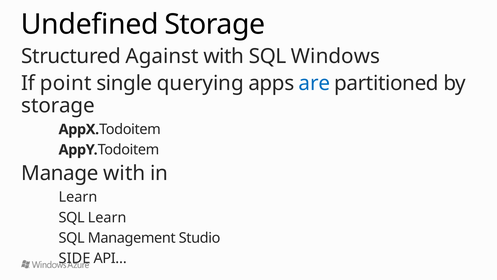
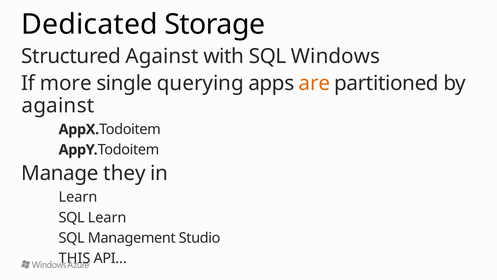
Undefined: Undefined -> Dedicated (89, 25)
point: point -> more (66, 83)
are colour: blue -> orange (314, 83)
storage: storage -> against (58, 106)
Manage with: with -> they (124, 173)
SIDE: SIDE -> THIS (75, 258)
